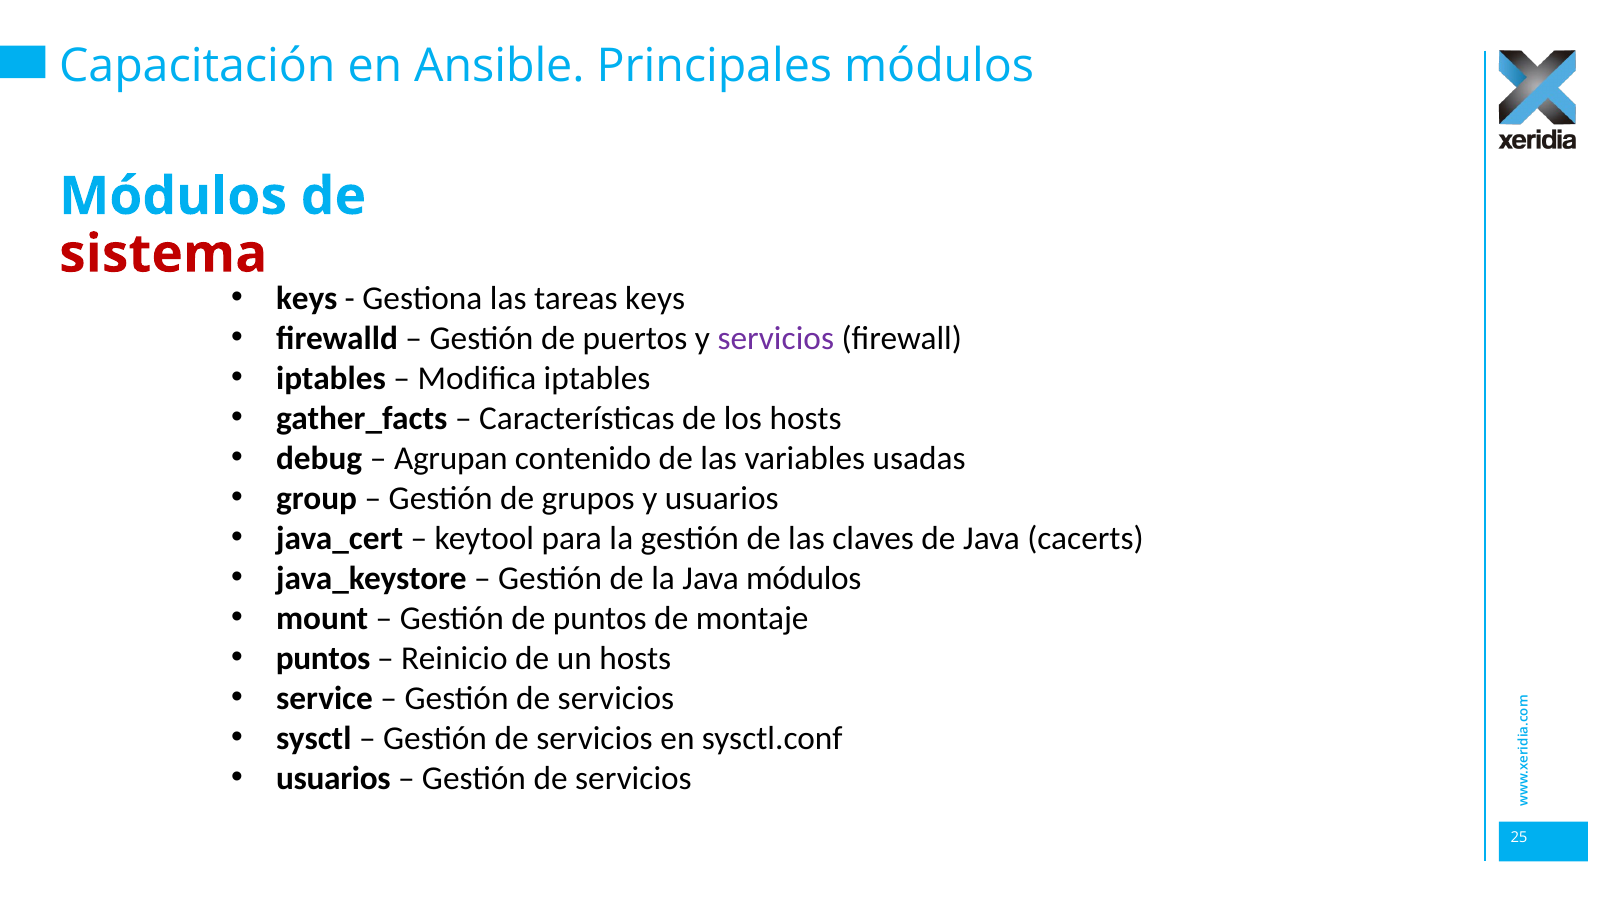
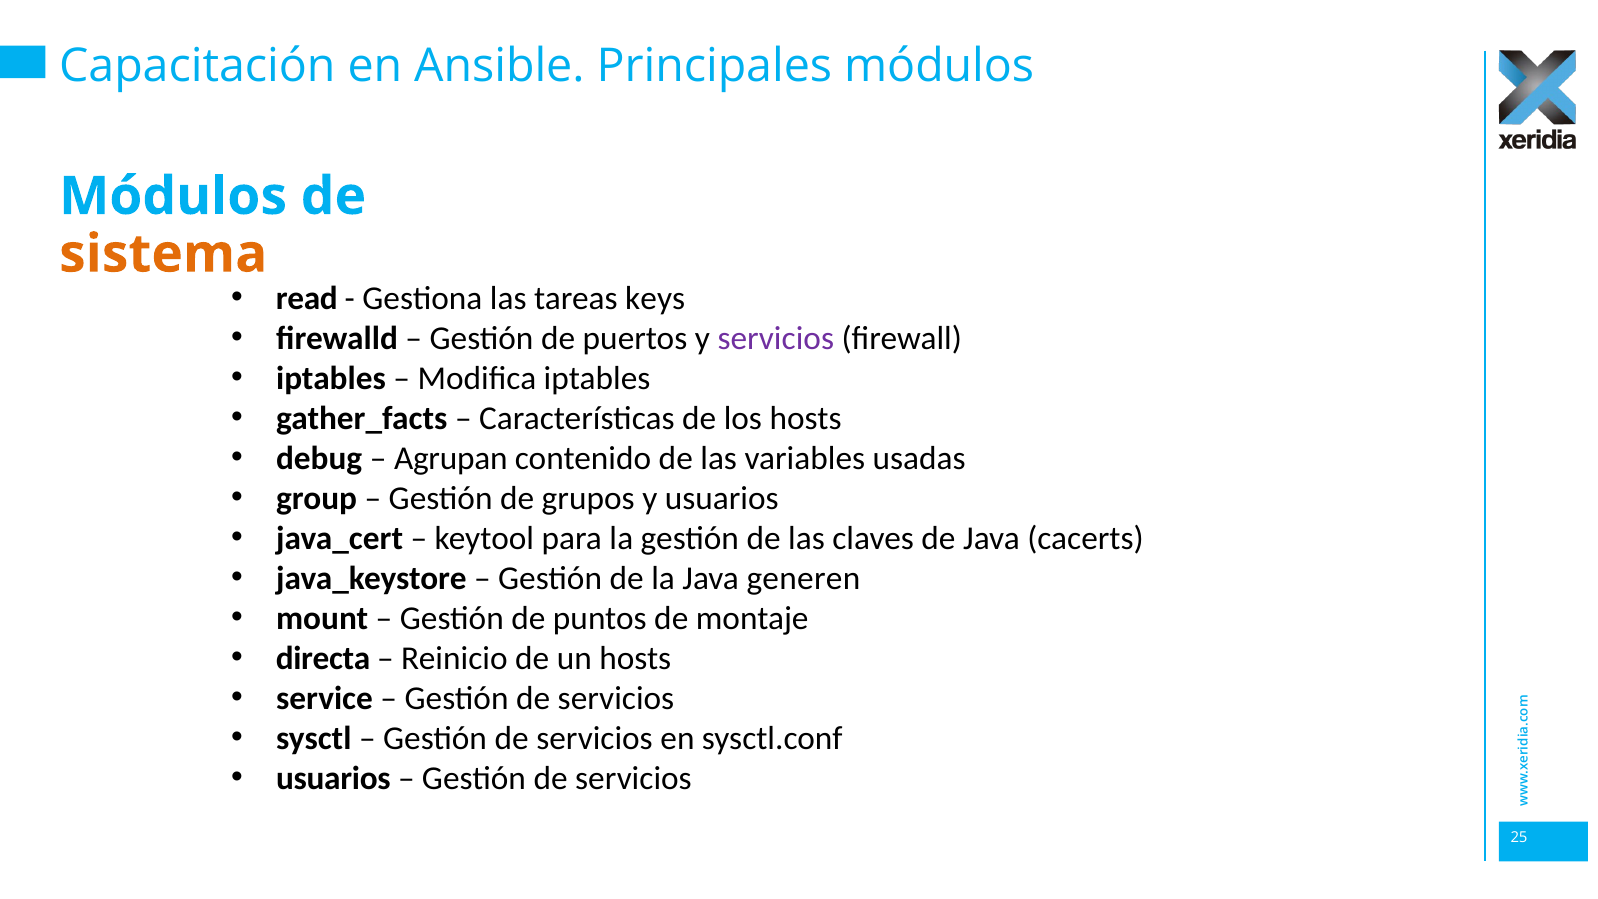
sistema colour: red -> orange (163, 254)
keys: keys -> read (307, 299)
Java módulos: módulos -> generen (803, 578)
puntos: puntos -> directa (323, 658)
